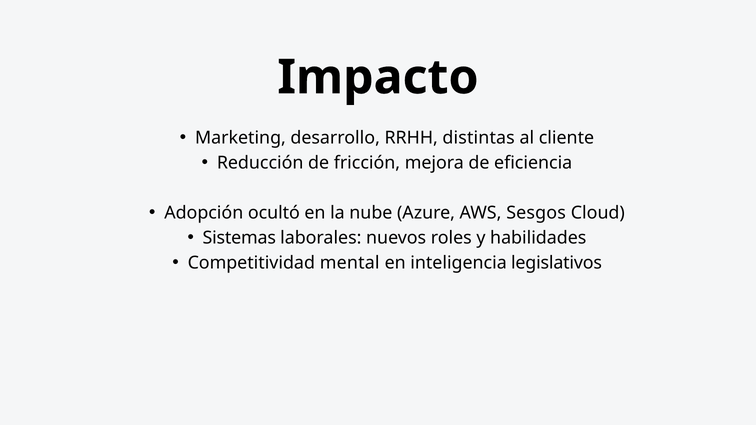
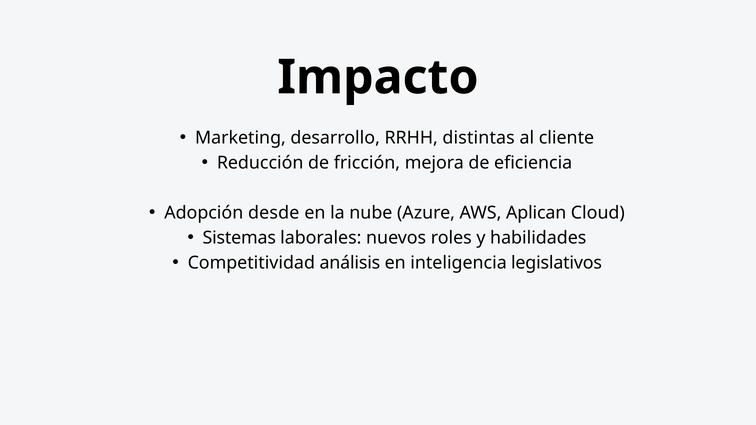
ocultó: ocultó -> desde (274, 213)
Sesgos: Sesgos -> Aplican (536, 213)
mental: mental -> análisis (350, 263)
